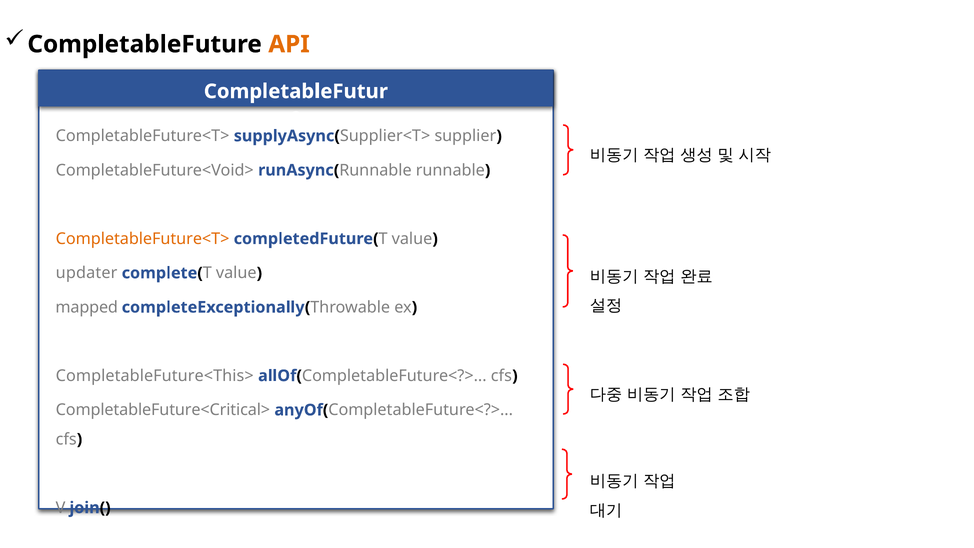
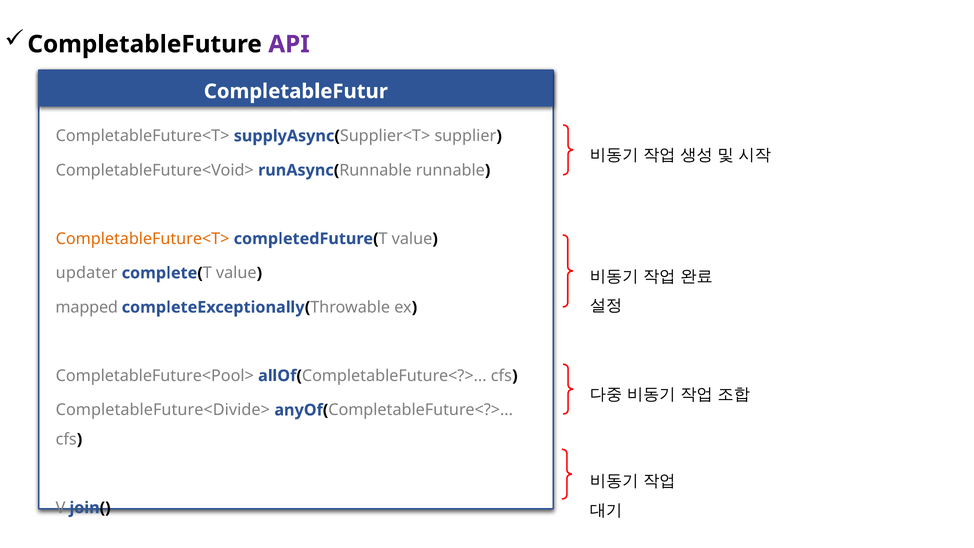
API colour: orange -> purple (289, 44)
CompletableFuture<This>: CompletableFuture<This> -> CompletableFuture<Pool> (155, 376)
CompletableFuture<Critical>: CompletableFuture<Critical> -> CompletableFuture<Divide> (163, 410)
